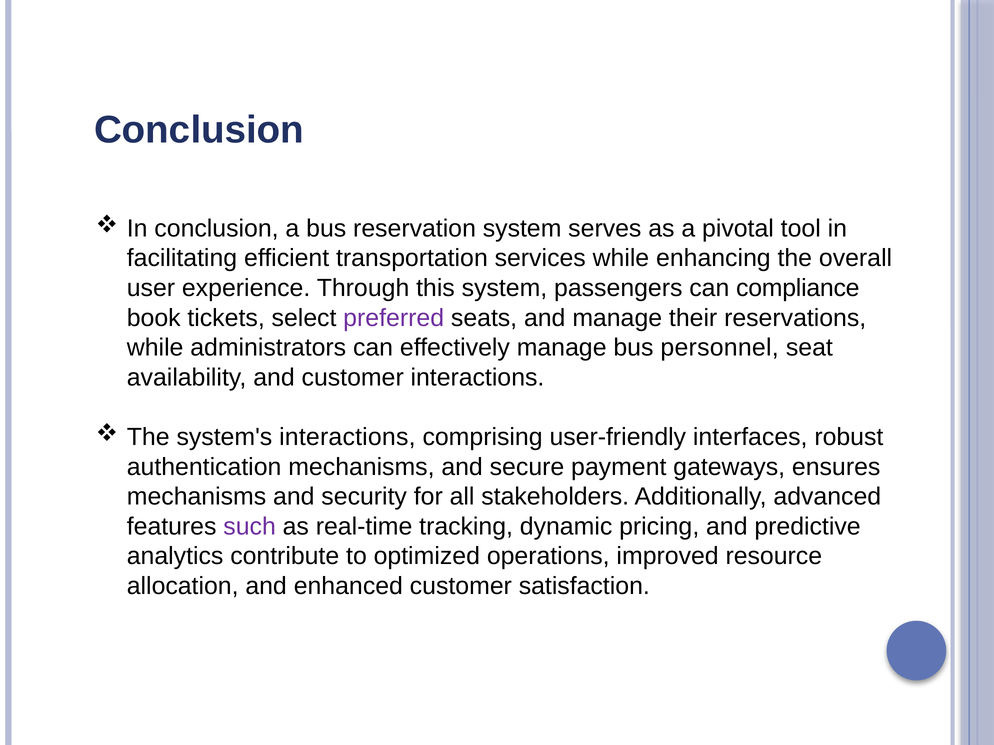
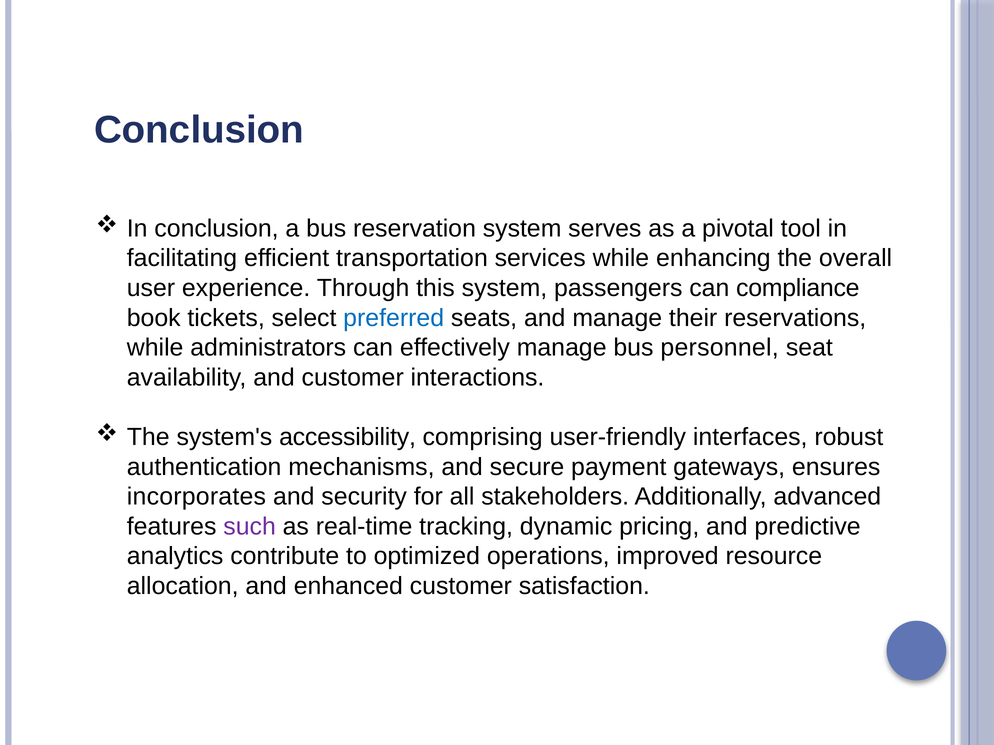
preferred colour: purple -> blue (394, 318)
system's interactions: interactions -> accessibility (348, 437)
mechanisms: mechanisms -> incorporates (196, 497)
